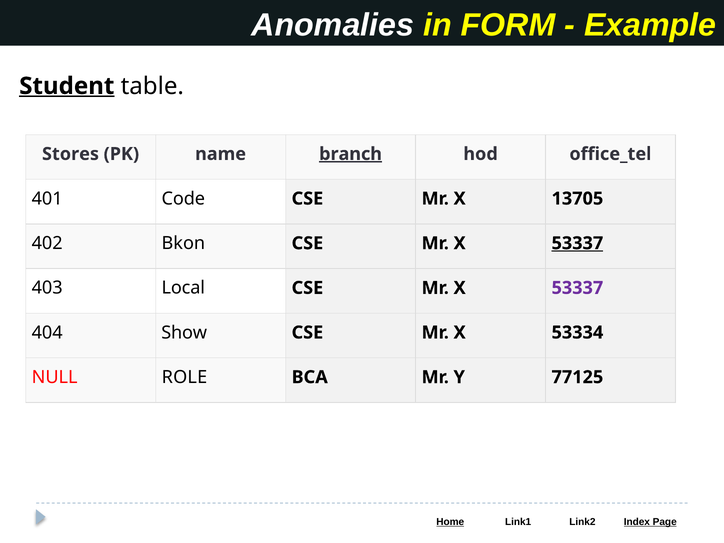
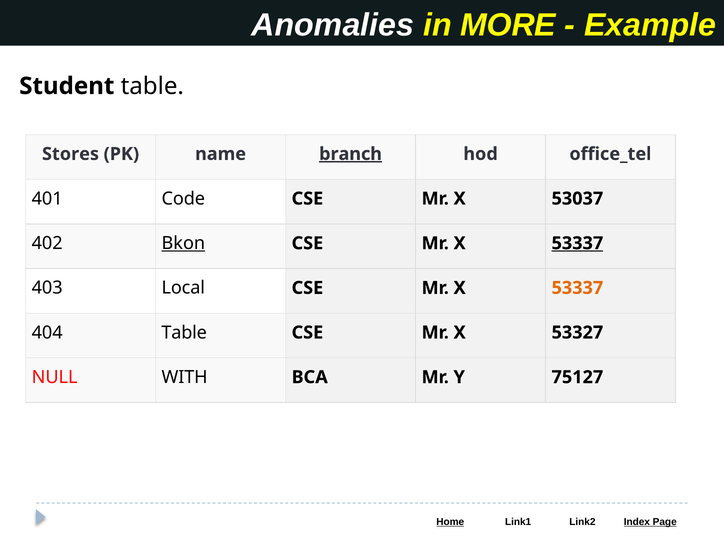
FORM: FORM -> MORE (508, 25)
Student underline: present -> none (67, 86)
13705: 13705 -> 53037 (577, 199)
Bkon underline: none -> present (183, 243)
53337 colour: purple -> orange (577, 288)
404 Show: Show -> Table (184, 333)
53334: 53334 -> 53327 (577, 333)
ROLE: ROLE -> WITH (185, 377)
77125: 77125 -> 75127 (577, 377)
